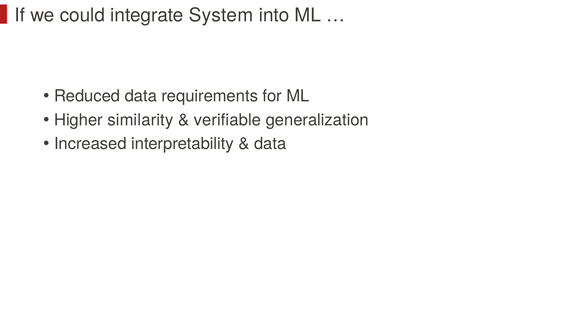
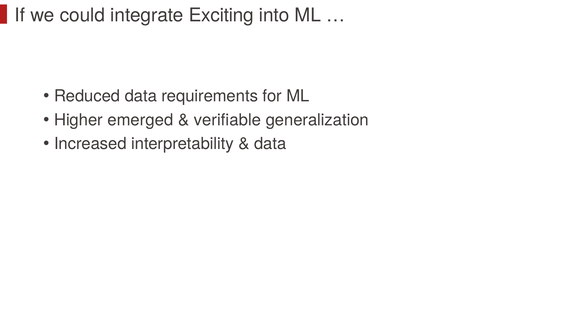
System: System -> Exciting (221, 15)
similarity: similarity -> emerged (140, 120)
